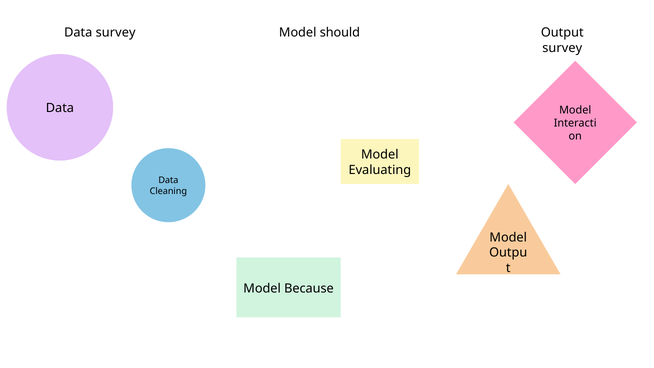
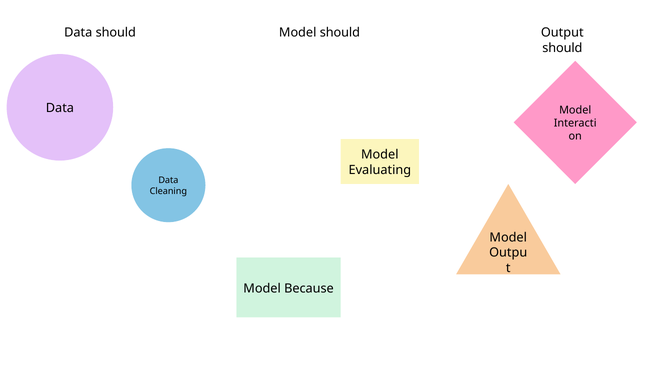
Data survey: survey -> should (116, 33)
survey: survey -> should (562, 48)
